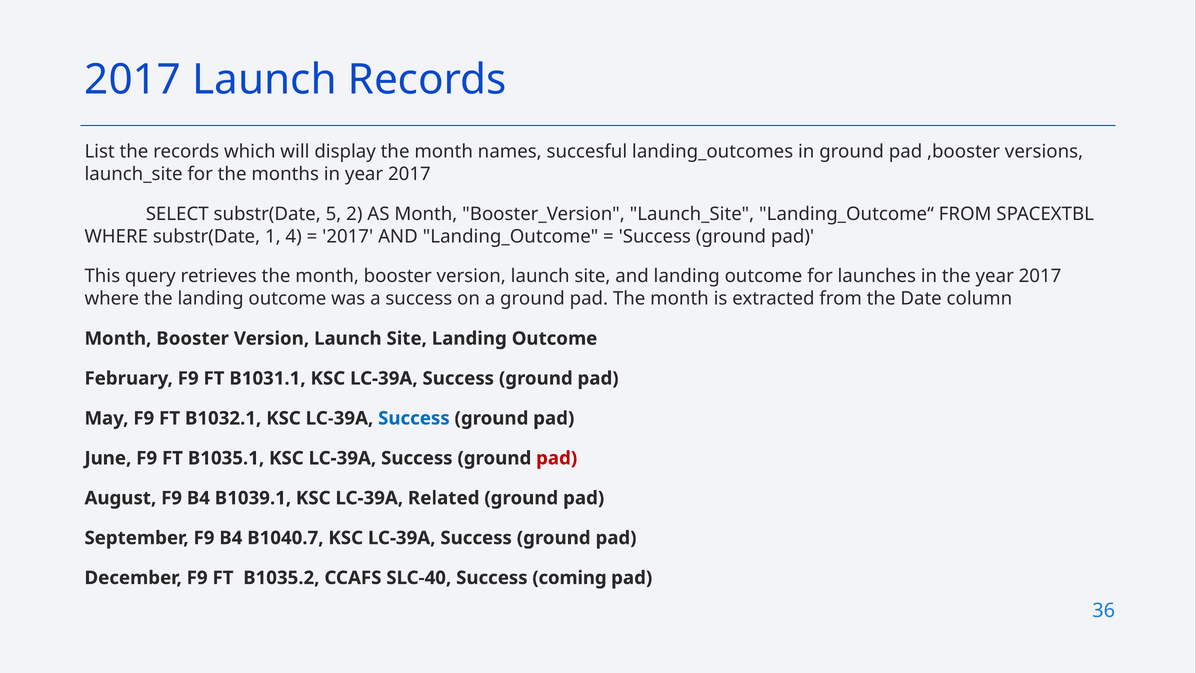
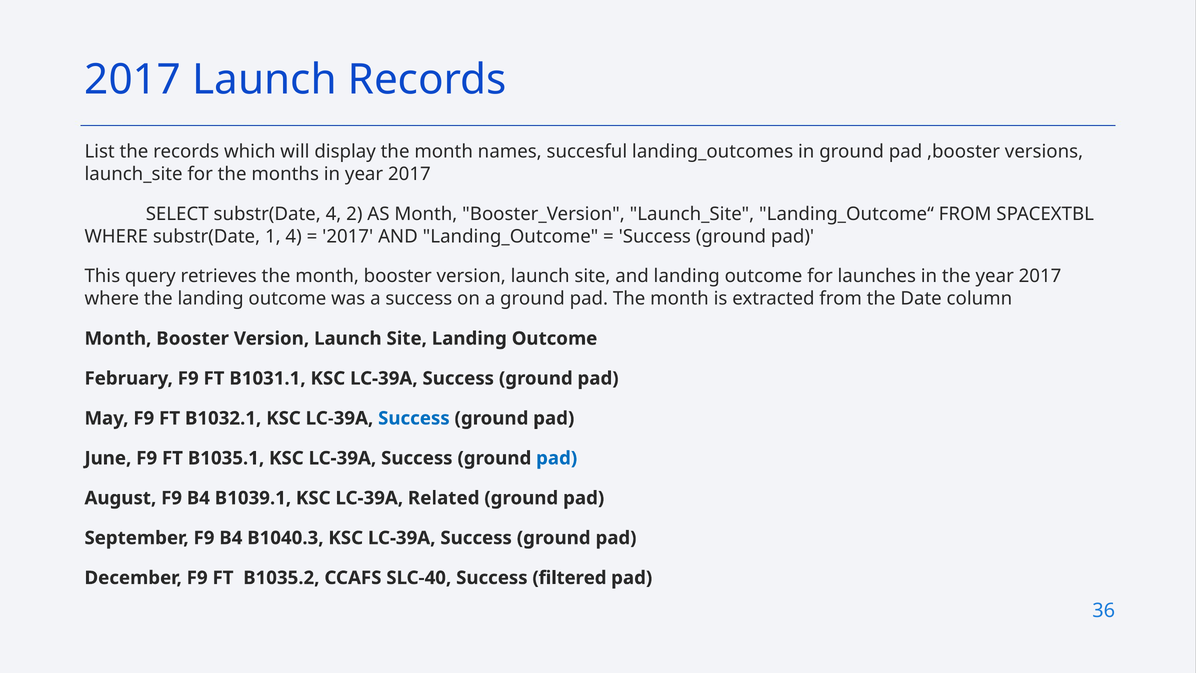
substr(Date 5: 5 -> 4 (334, 214)
pad colour: red -> blue (557, 458)
B1040.7: B1040.7 -> B1040.3 (285, 538)
coming: coming -> filtered (569, 578)
